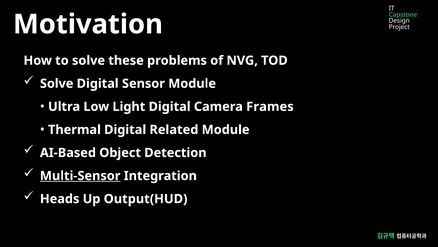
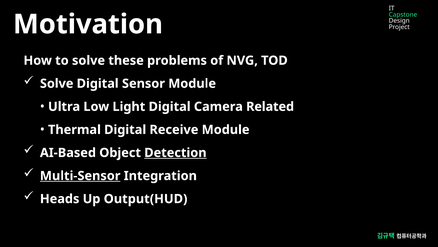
Frames: Frames -> Related (270, 106)
Related: Related -> Receive (174, 129)
Detection underline: none -> present (175, 152)
